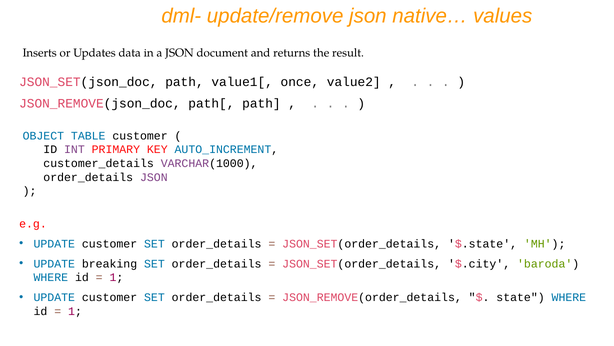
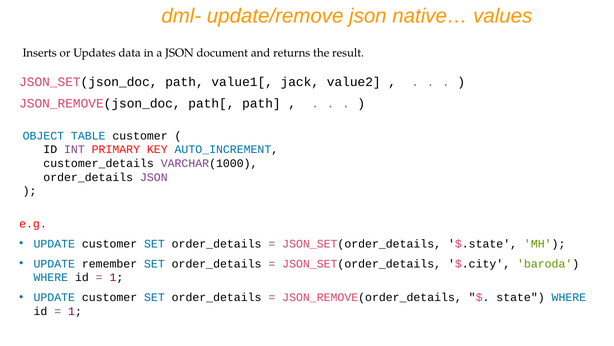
once: once -> jack (300, 82)
breaking: breaking -> remember (110, 263)
